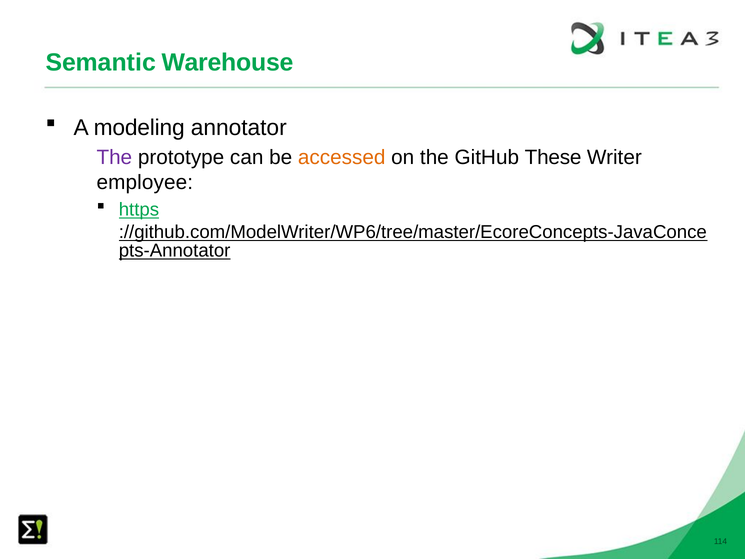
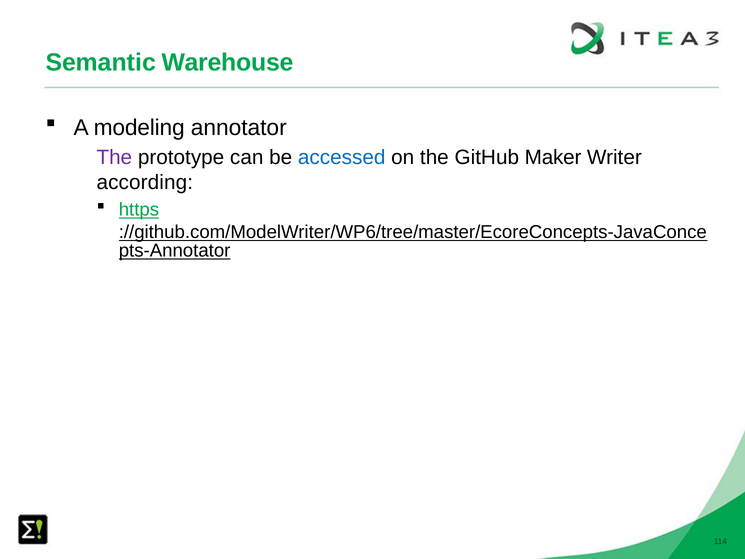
accessed colour: orange -> blue (342, 158)
These: These -> Maker (553, 158)
employee: employee -> according (145, 182)
